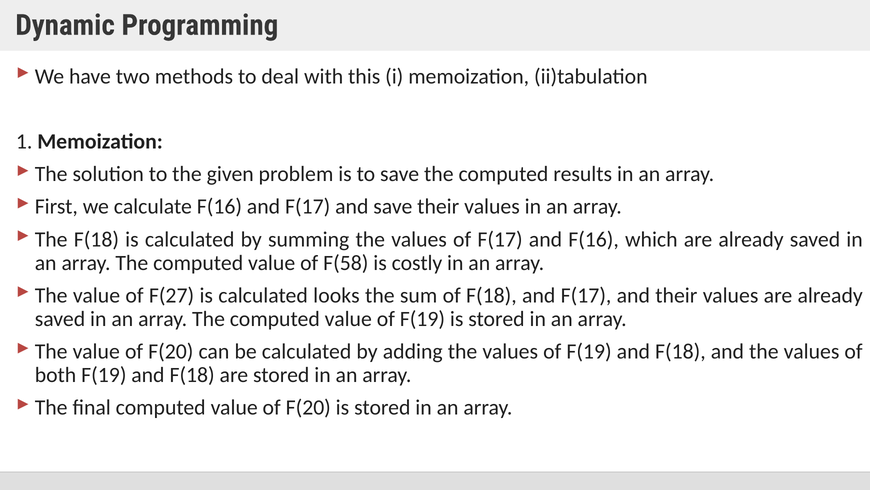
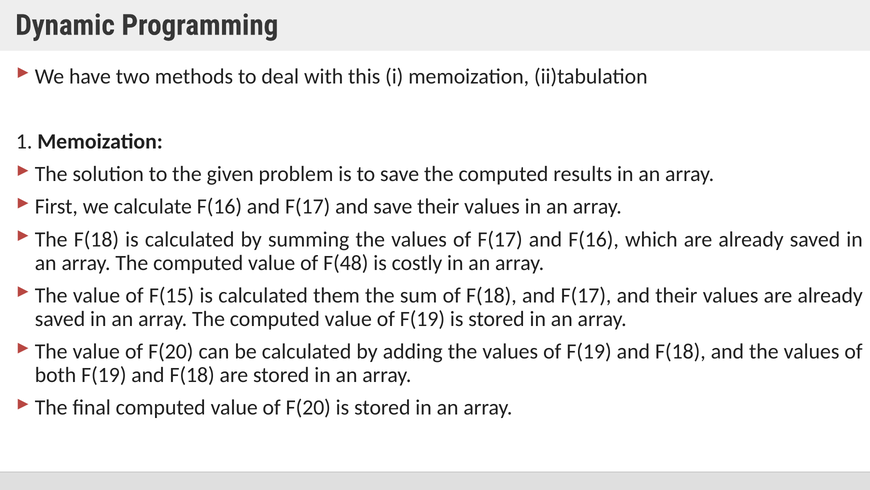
F(58: F(58 -> F(48 (346, 263)
F(27: F(27 -> F(15 (172, 295)
looks: looks -> them (337, 295)
